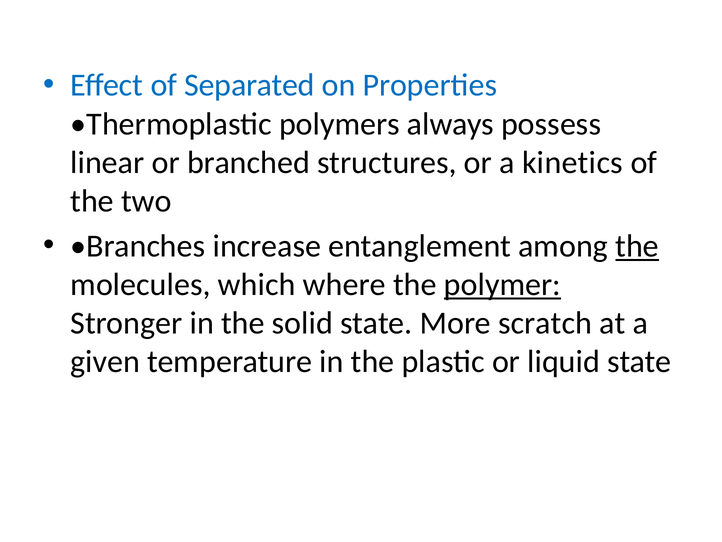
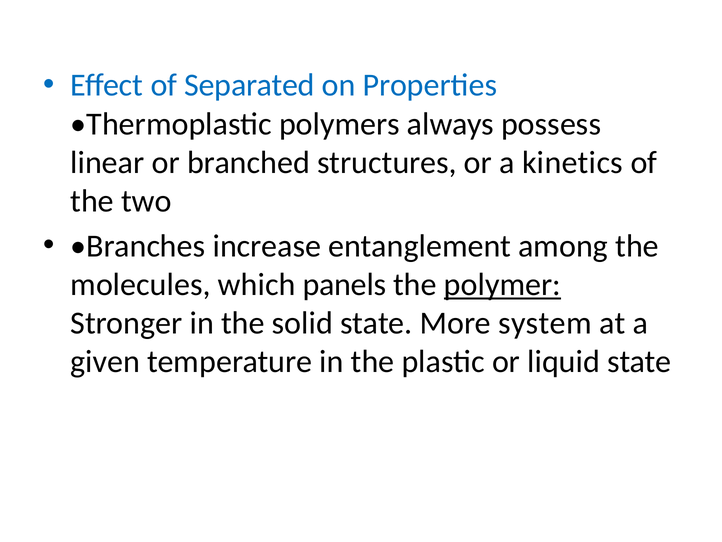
the underline: present -> none (637, 246)
where: where -> panels (344, 284)
scratch: scratch -> system (545, 323)
